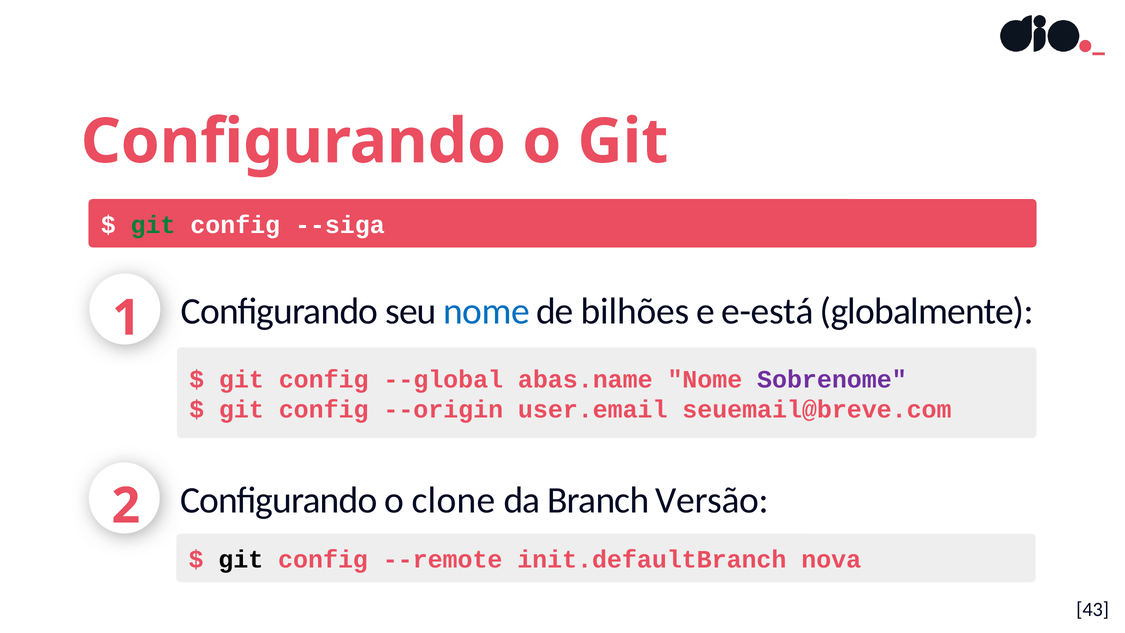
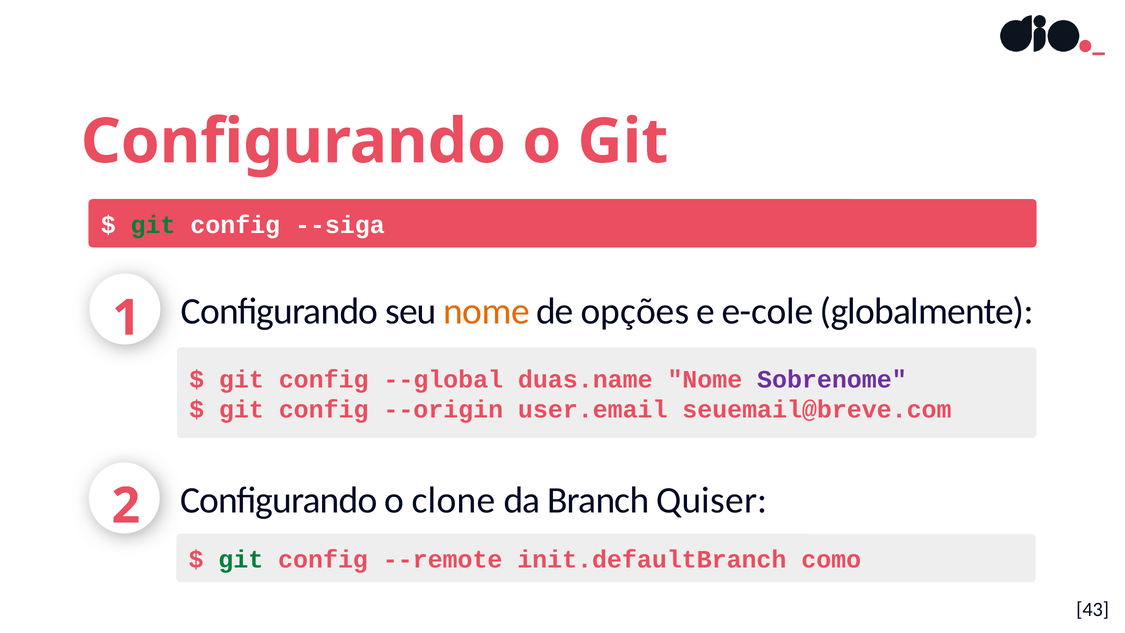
nome colour: blue -> orange (487, 312)
bilhões: bilhões -> opções (635, 312)
e-está: e-está -> e-cole (767, 312)
abas.name: abas.name -> duas.name (585, 379)
Versão: Versão -> Quiser (712, 500)
git colour: black -> green (241, 560)
nova: nova -> como (831, 560)
